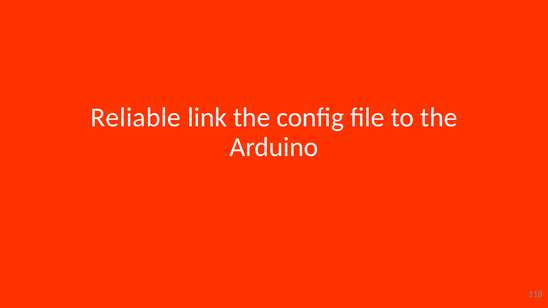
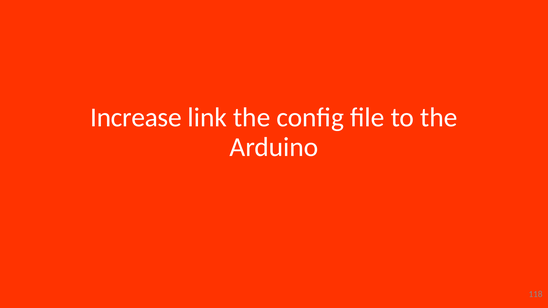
Reliable: Reliable -> Increase (136, 118)
